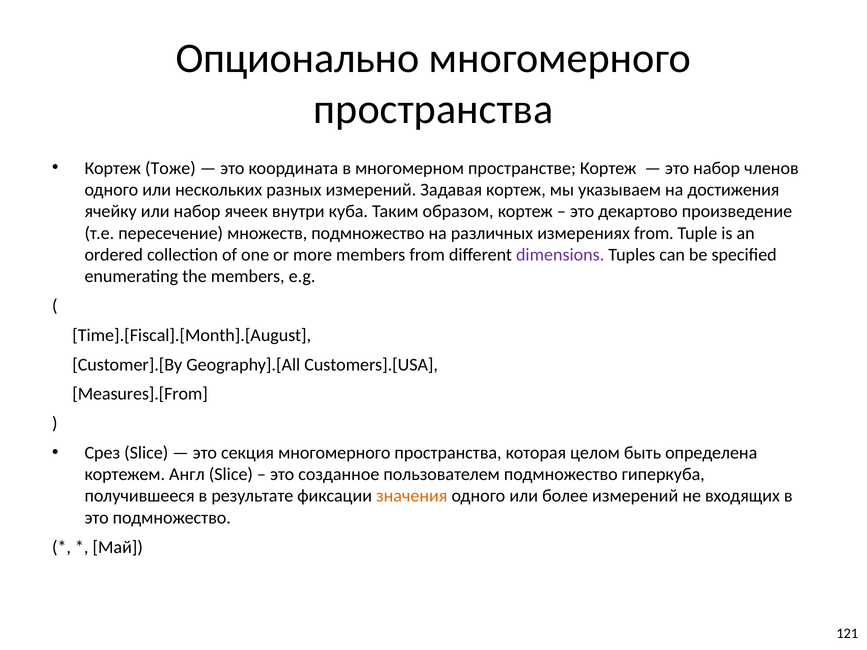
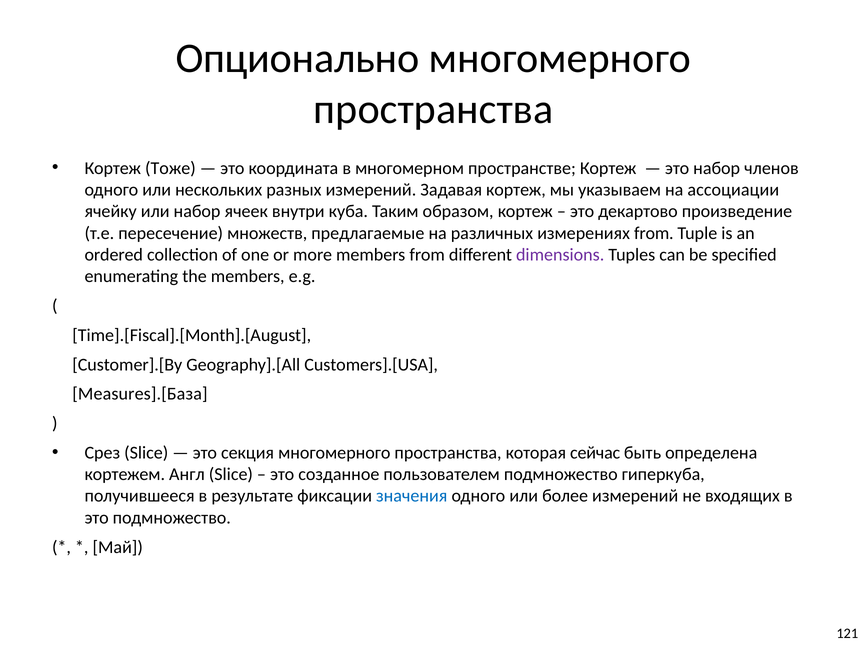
достижения: достижения -> ассоциации (733, 190)
множеств подмножество: подмножество -> предлагаемые (368, 233)
Measures].[From: Measures].[From -> Measures].[База (140, 394)
целом: целом -> сейчас (595, 453)
значения colour: orange -> blue (412, 496)
